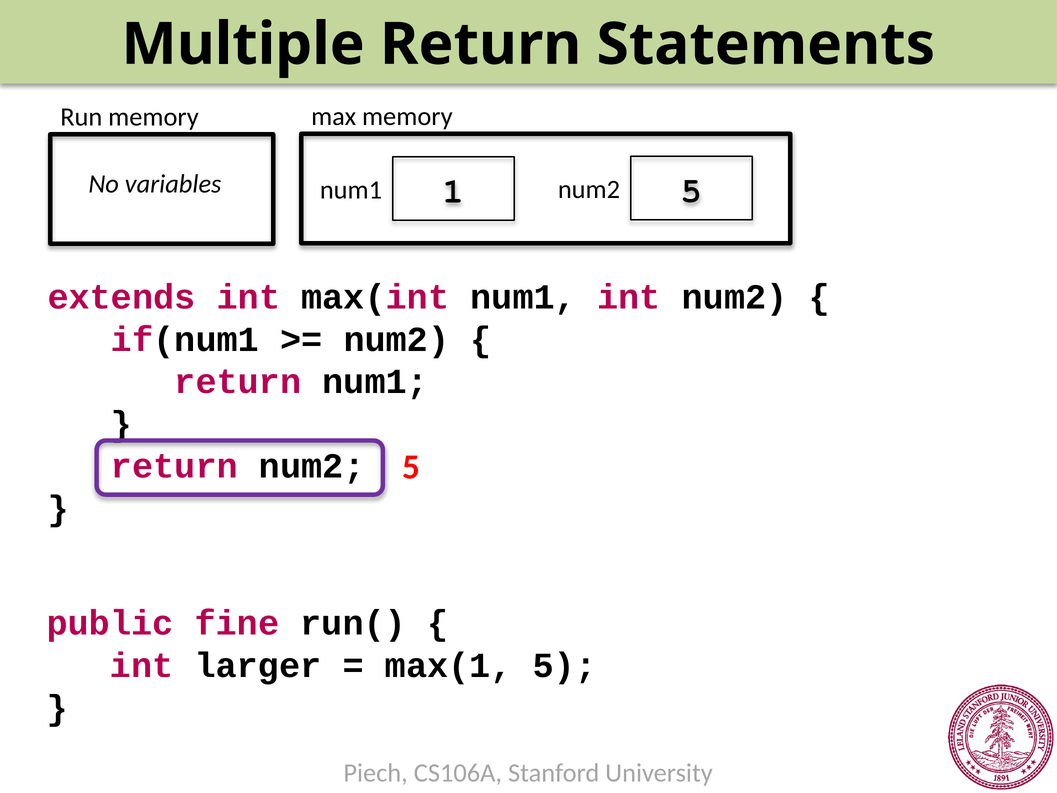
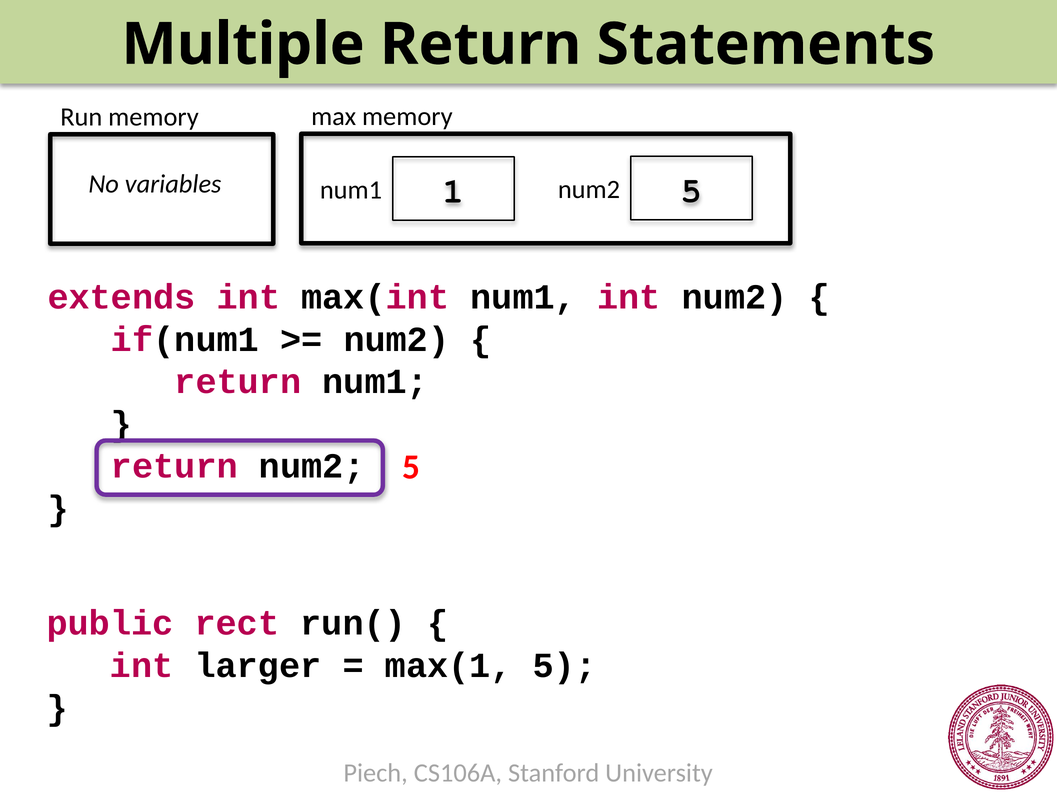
fine: fine -> rect (237, 623)
